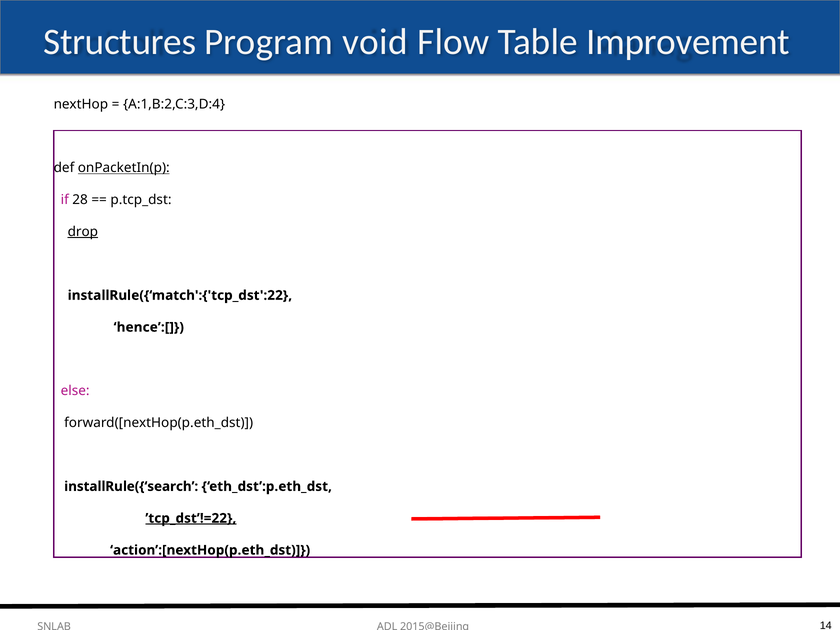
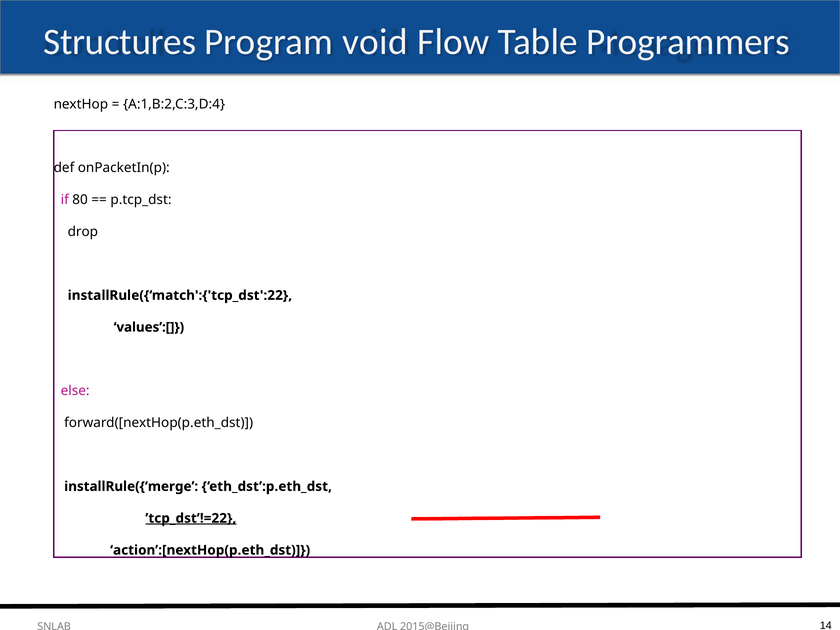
Improvement: Improvement -> Programmers (688, 42)
onPacketIn(p underline: present -> none (124, 168)
28: 28 -> 80 (80, 200)
drop underline: present -> none (83, 232)
hence’:[: hence’:[ -> values’:[ (149, 327)
installRule({‘search: installRule({‘search -> installRule({‘merge (131, 486)
